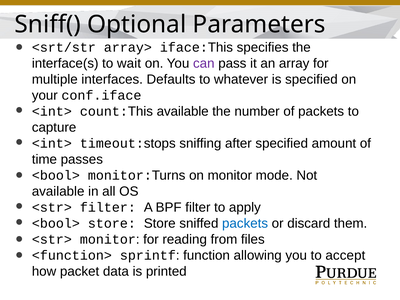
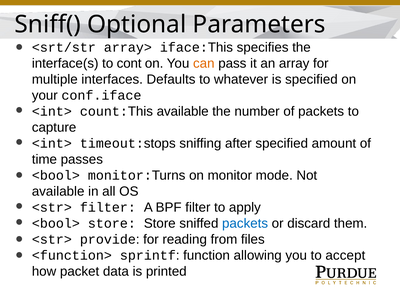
wait: wait -> cont (129, 63)
can colour: purple -> orange (204, 63)
<str> monitor: monitor -> provide (108, 239)
